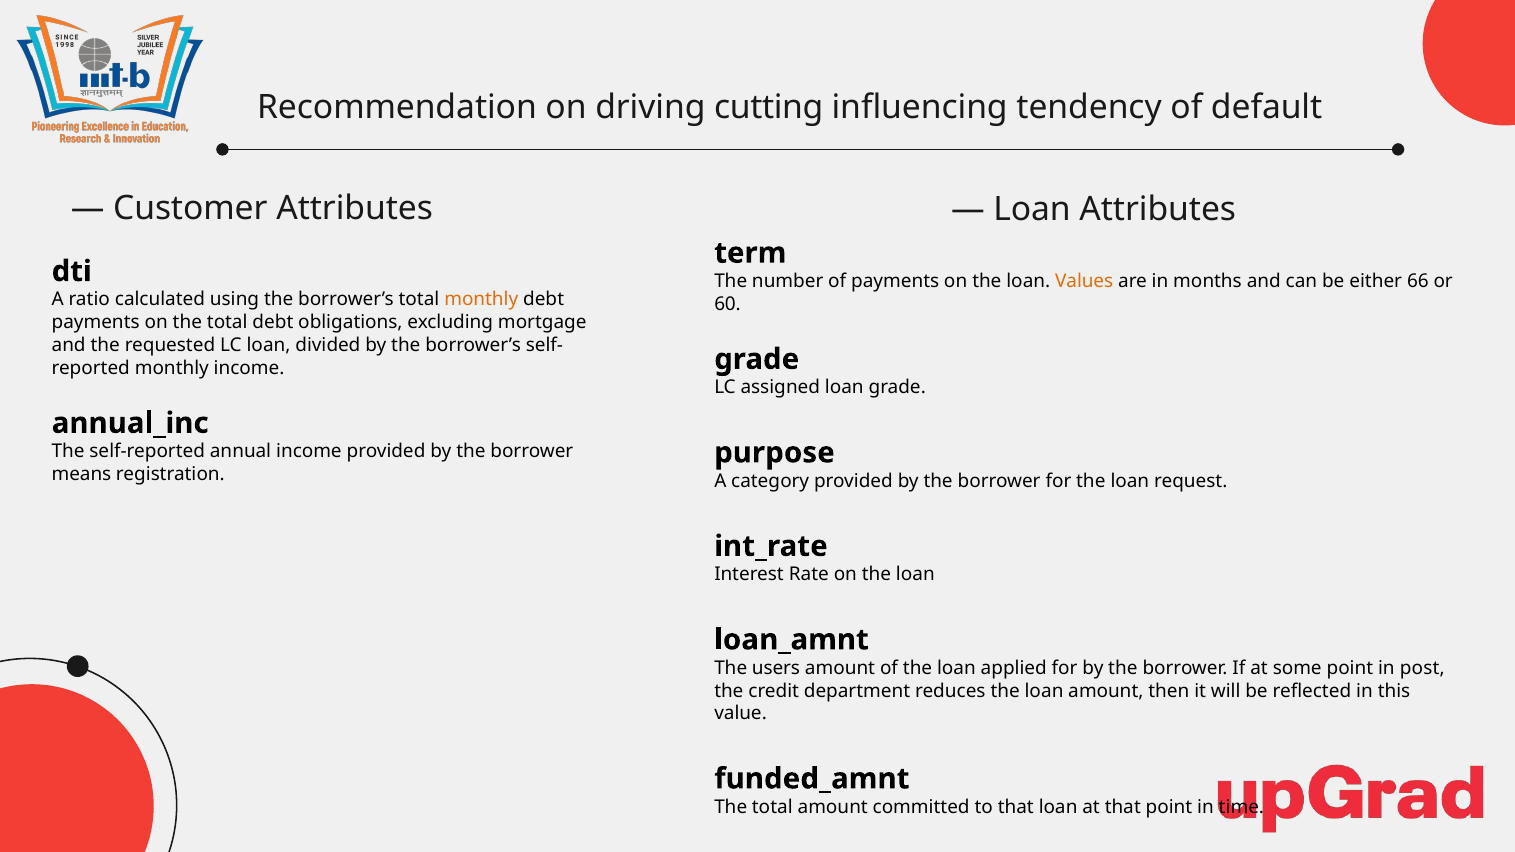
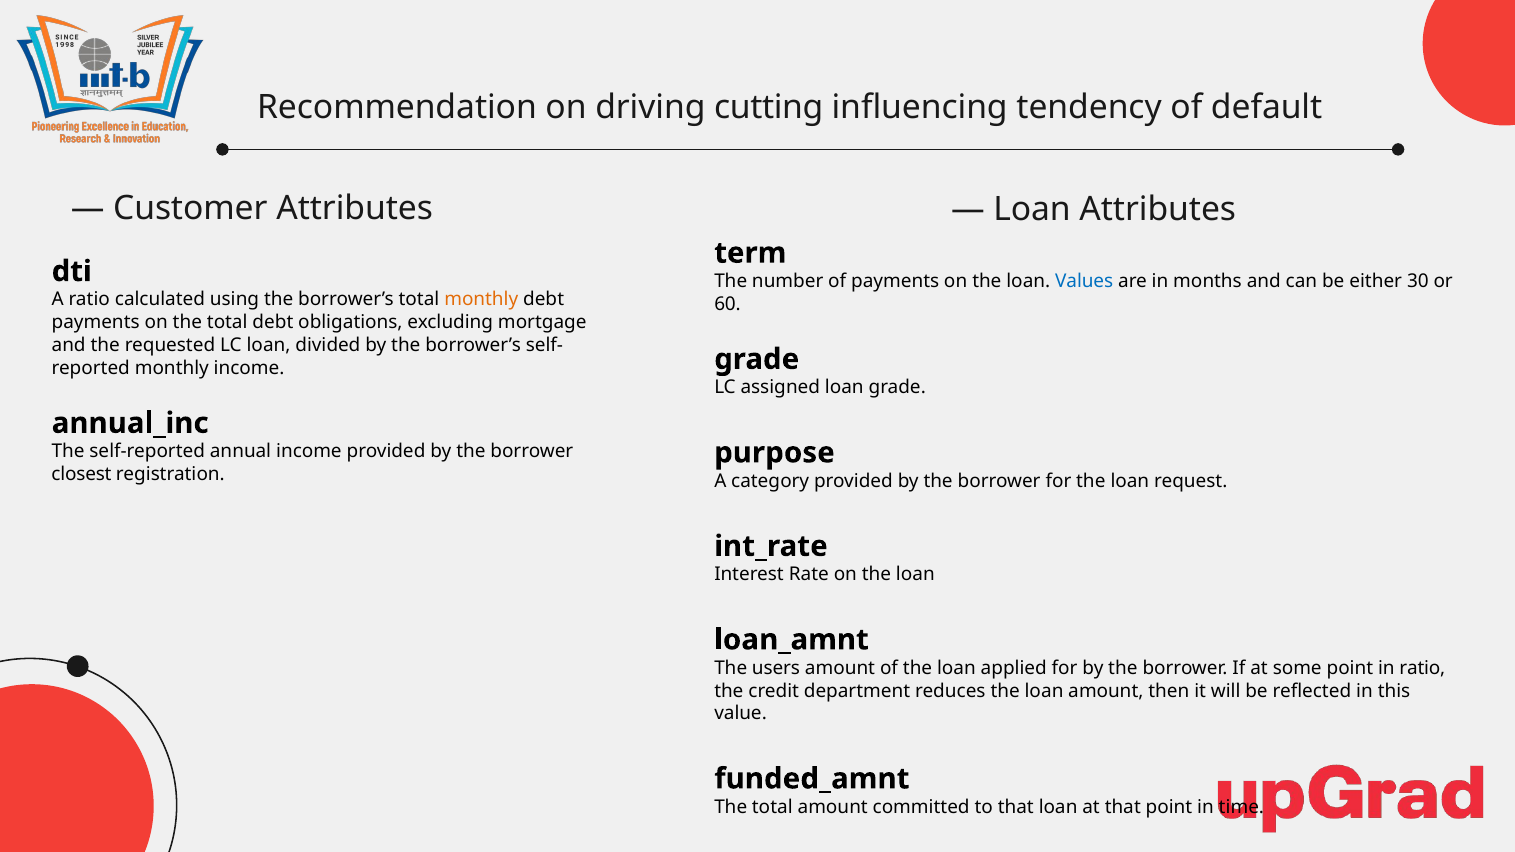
Values colour: orange -> blue (1084, 281)
66: 66 -> 30 (1418, 281)
means: means -> closest (82, 474)
in post: post -> ratio (1422, 668)
